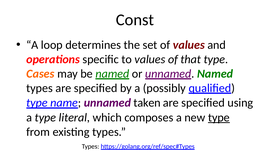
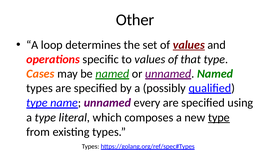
Const: Const -> Other (135, 20)
values underline: none -> present (189, 45)
taken: taken -> every (147, 103)
